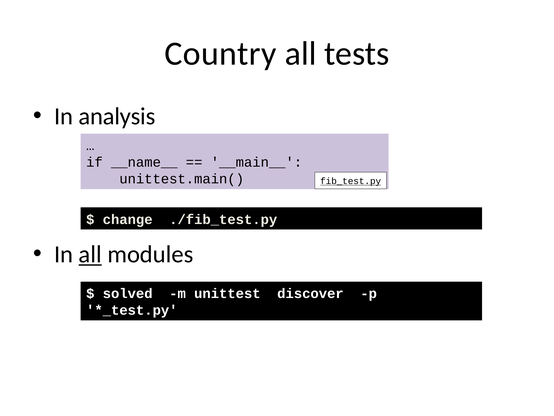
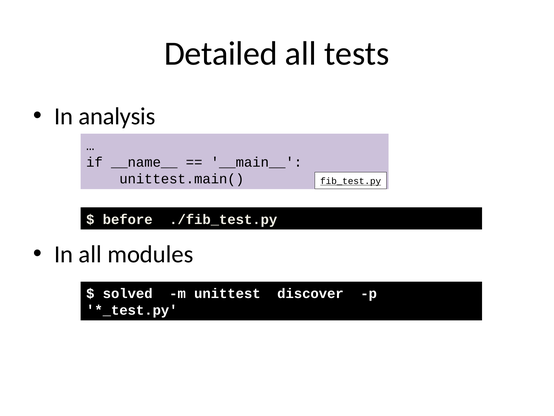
Country: Country -> Detailed (221, 54)
change: change -> before (128, 219)
all underline: present -> none (90, 254)
